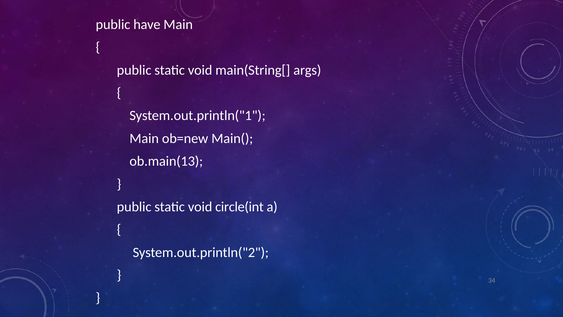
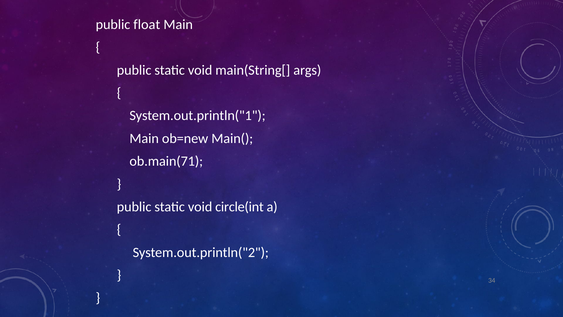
have: have -> float (147, 25)
ob.main(13: ob.main(13 -> ob.main(71 (166, 161)
